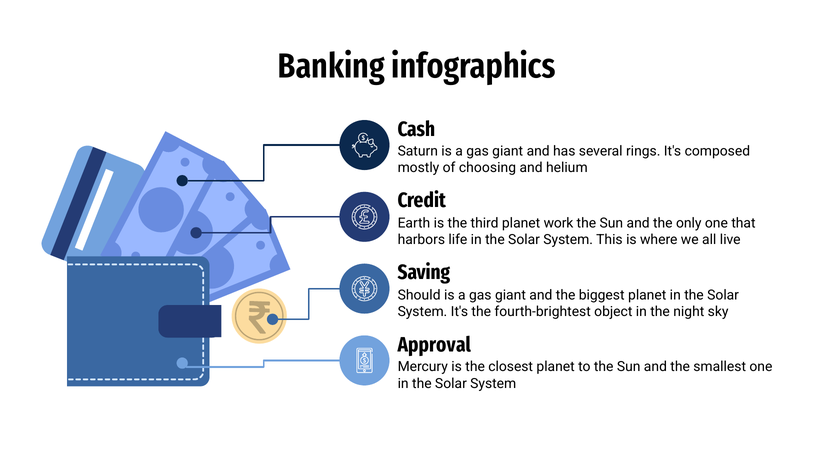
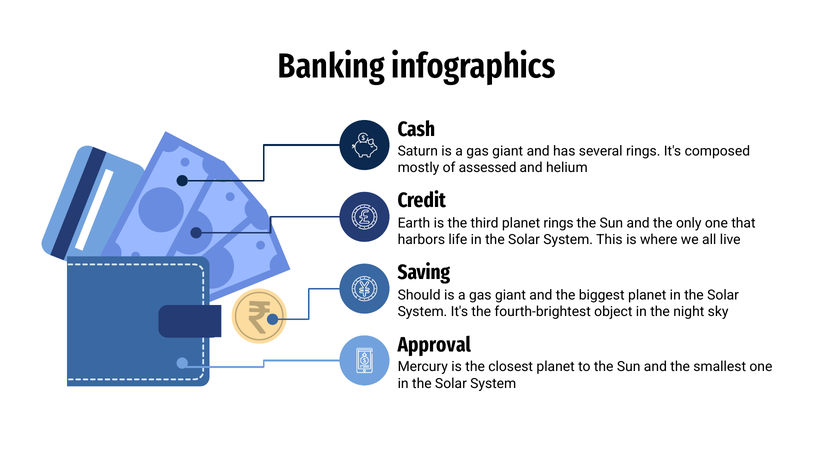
choosing: choosing -> assessed (488, 168)
planet work: work -> rings (559, 223)
